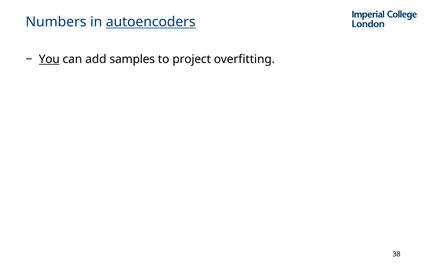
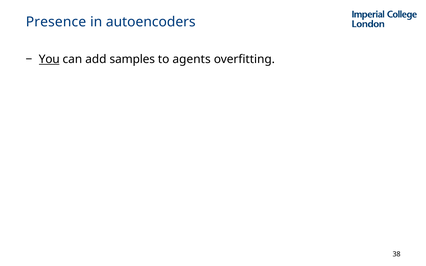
Numbers: Numbers -> Presence (56, 22)
autoencoders underline: present -> none (151, 22)
project: project -> agents (192, 59)
